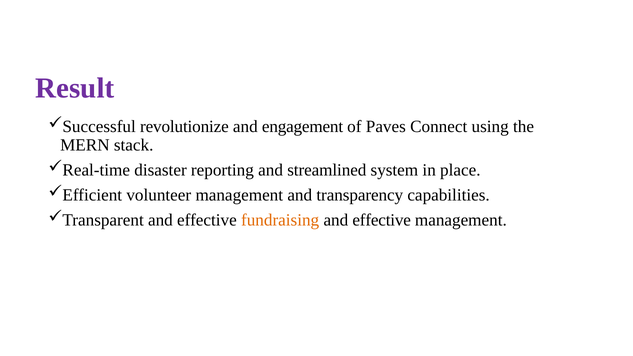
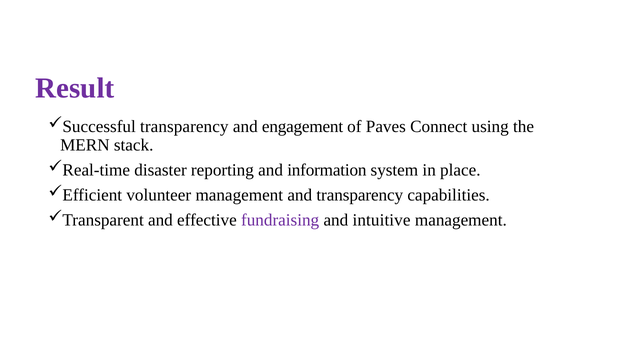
revolutionize: revolutionize -> transparency (184, 126)
streamlined: streamlined -> information (327, 170)
fundraising colour: orange -> purple (280, 220)
effective: effective -> intuitive (382, 220)
